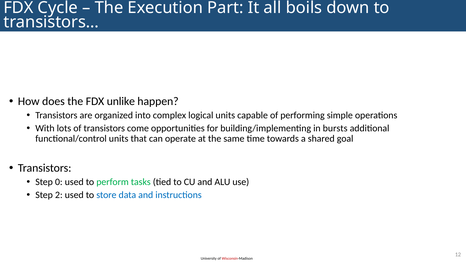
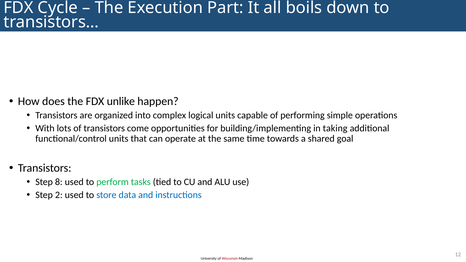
bursts: bursts -> taking (335, 128)
0: 0 -> 8 (59, 182)
